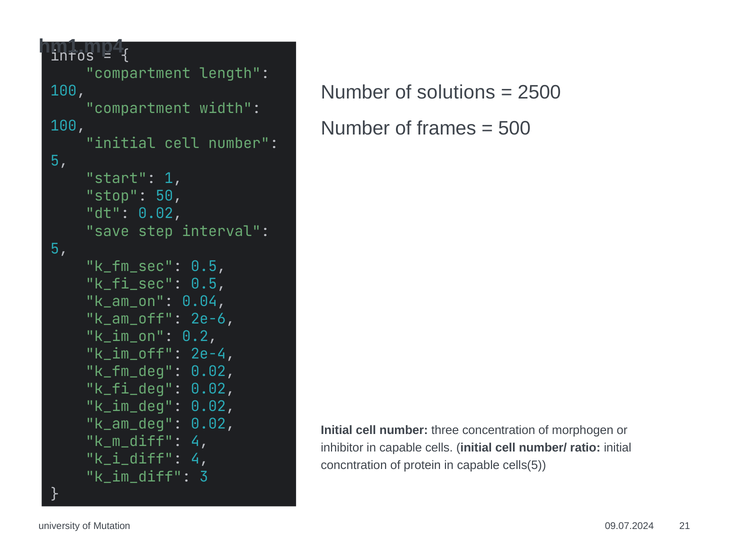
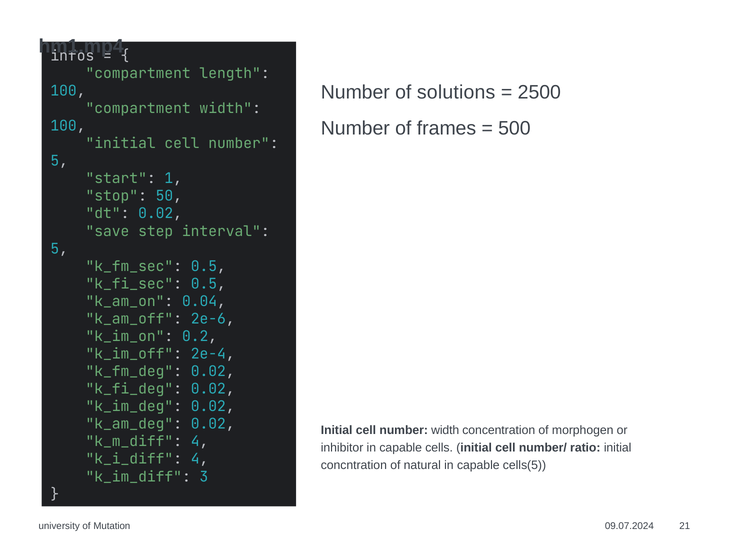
number three: three -> width (445, 430)
protein: protein -> natural (422, 465)
